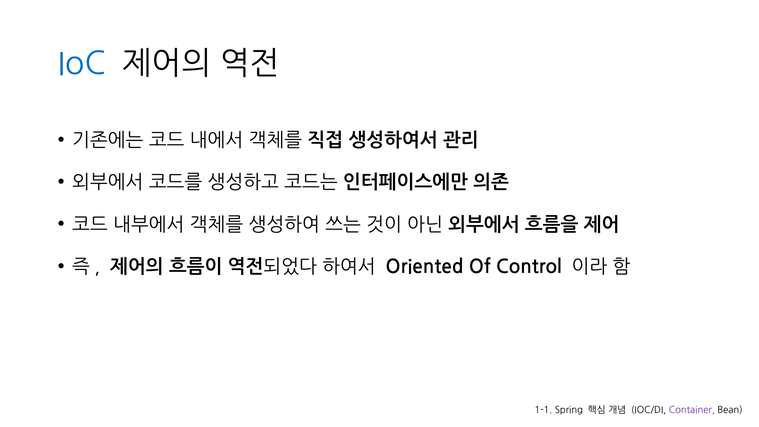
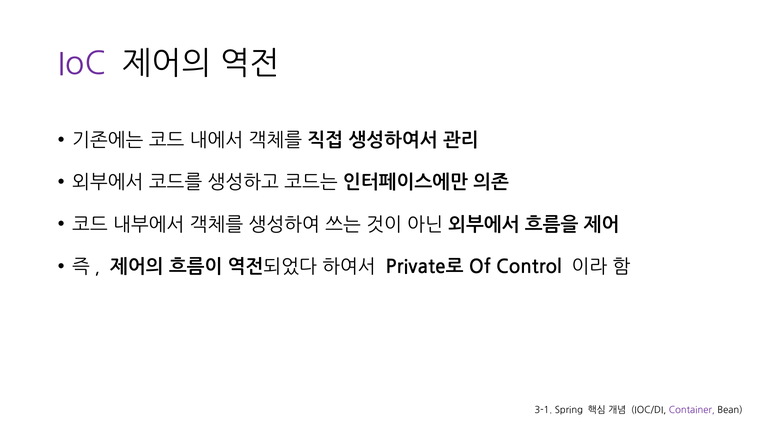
IoC colour: blue -> purple (82, 64)
Oriented: Oriented -> Private로 (425, 267)
1-1: 1-1 -> 3-1 (543, 410)
